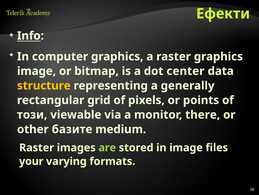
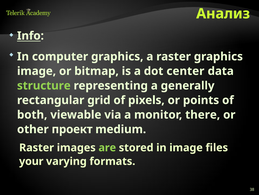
Ефекти: Ефекти -> Анализ (223, 14)
structure colour: yellow -> light green (44, 85)
този: този -> both (32, 114)
базите: базите -> проект (72, 129)
